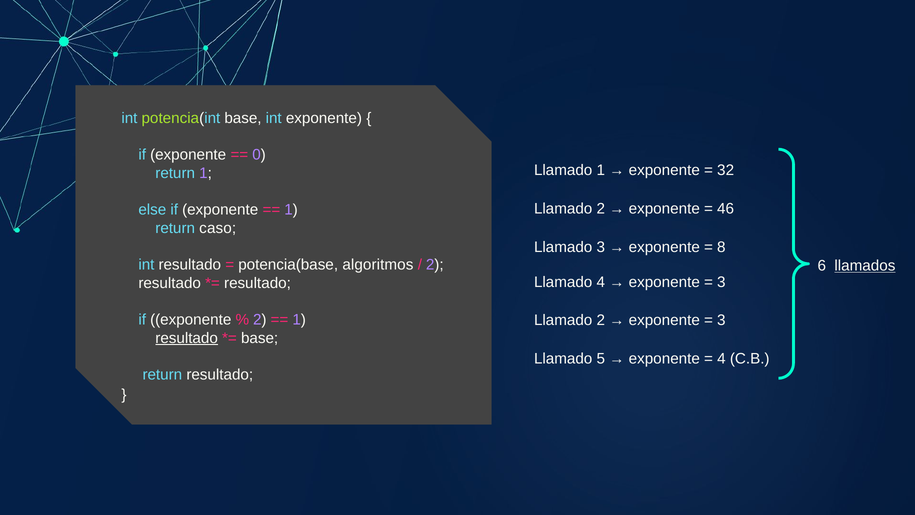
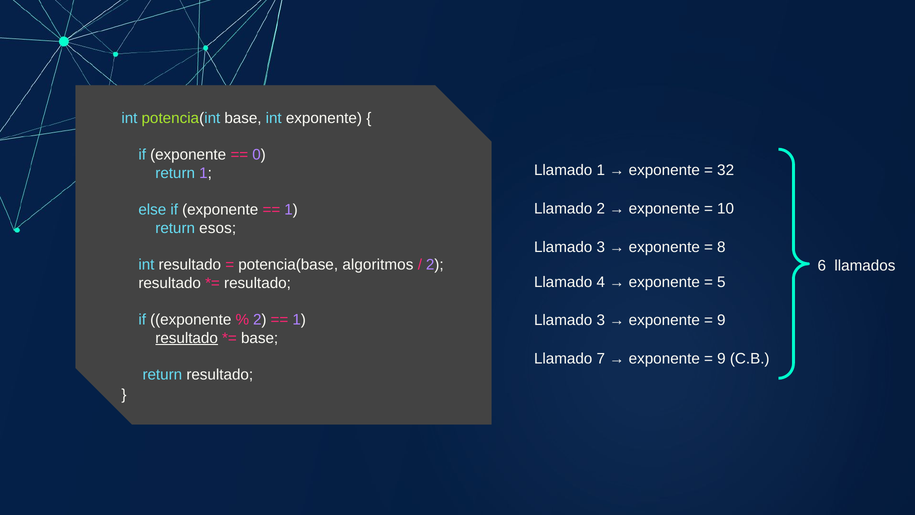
46: 46 -> 10 (726, 209)
caso: caso -> esos (218, 228)
llamados underline: present -> none (865, 266)
3: 3 -> 5 (721, 282)
2: 2 -> 3 (601, 320)
3: 3 -> 9 (721, 320)
5: 5 -> 7 (601, 358)
4: 4 -> 9 (721, 358)
